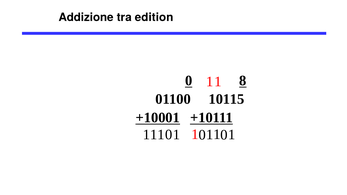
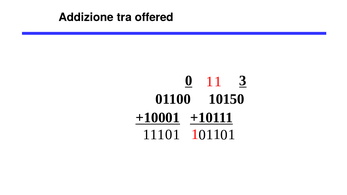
edition: edition -> offered (154, 17)
8: 8 -> 3 (243, 81)
10115: 10115 -> 10150 (227, 99)
